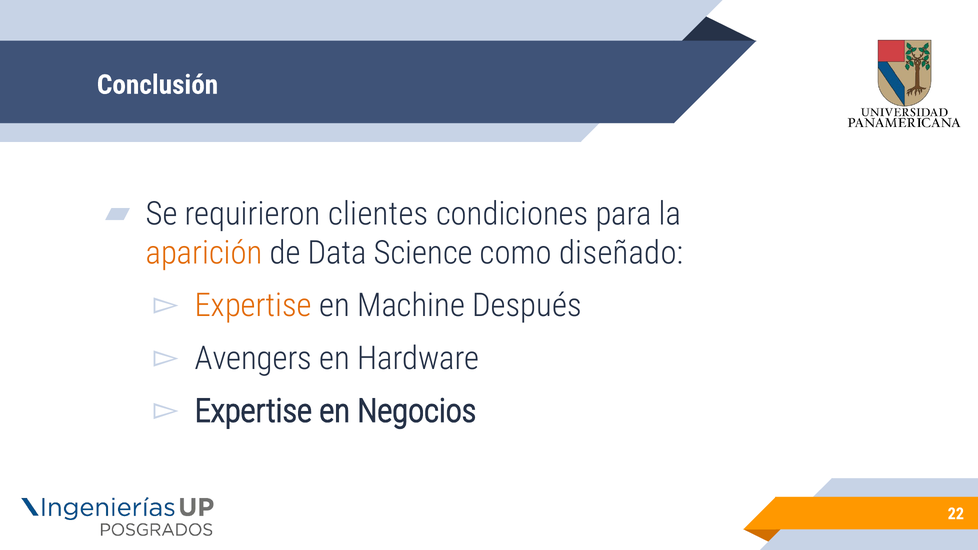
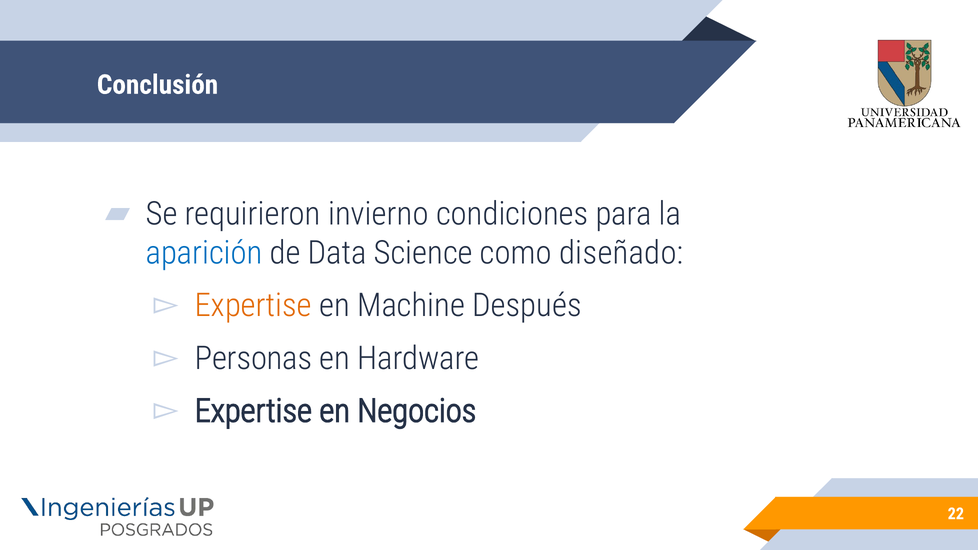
clientes: clientes -> invierno (378, 214)
aparición colour: orange -> blue (204, 253)
Avengers: Avengers -> Personas (253, 358)
